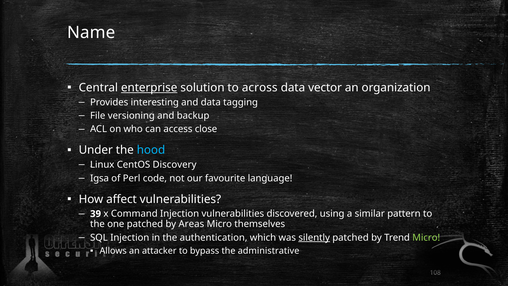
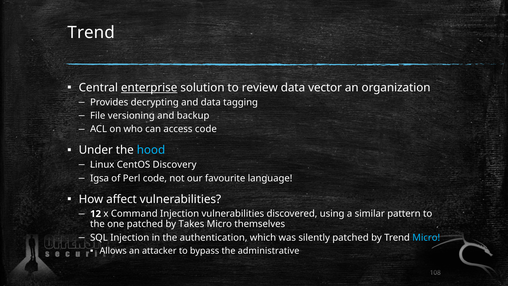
Name: Name -> Trend (91, 33)
across: across -> review (260, 88)
interesting: interesting -> decrypting (155, 102)
access close: close -> code (206, 129)
39: 39 -> 12 (96, 214)
Areas: Areas -> Takes (191, 224)
silently underline: present -> none (314, 237)
Micro colour: light green -> light blue (426, 237)
